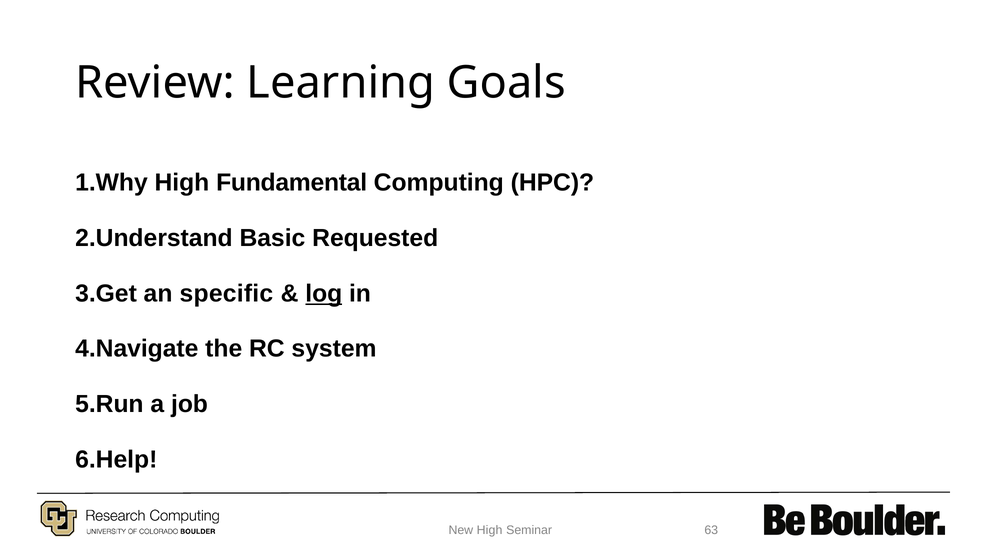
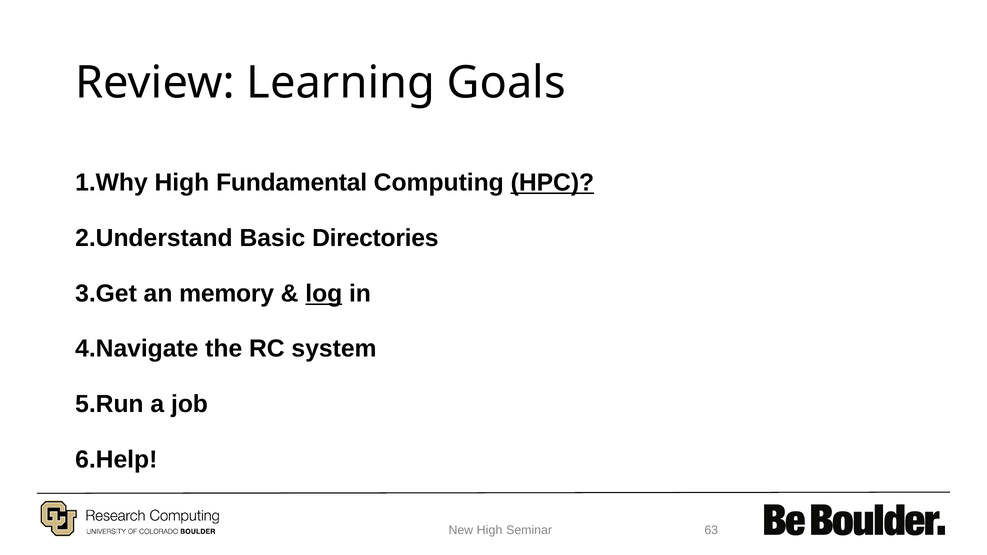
HPC underline: none -> present (552, 183)
Requested: Requested -> Directories (375, 238)
specific: specific -> memory (227, 294)
